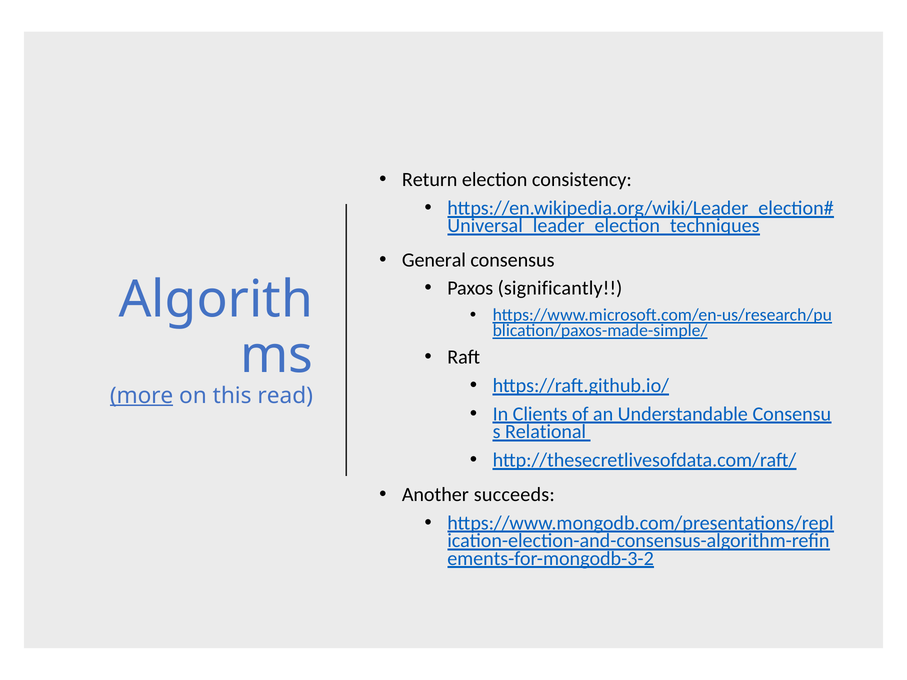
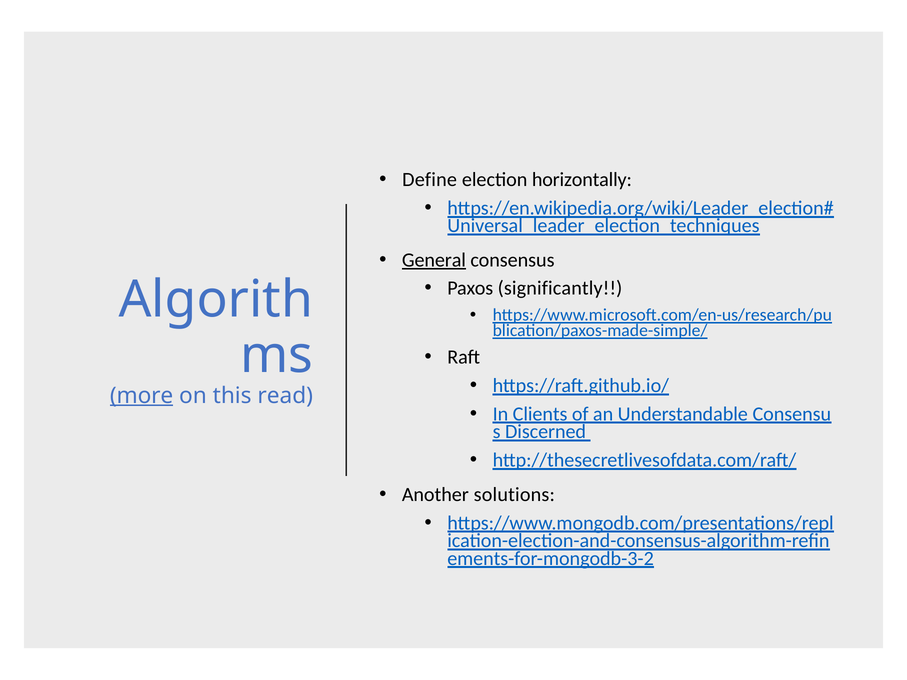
Return: Return -> Define (430, 180)
consistency: consistency -> horizontally (582, 180)
General underline: none -> present (434, 260)
Relational: Relational -> Discerned (546, 432)
succeeds: succeeds -> solutions (514, 495)
